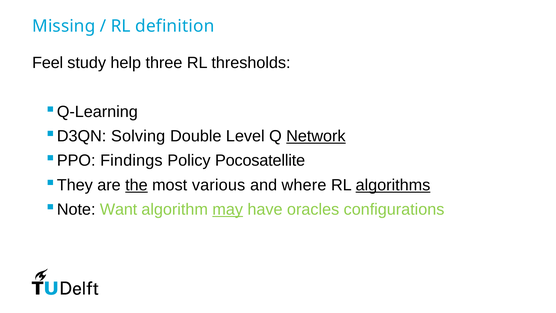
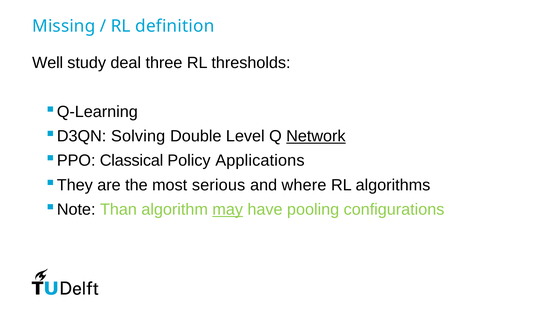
Feel: Feel -> Well (48, 63)
help: help -> deal (126, 63)
Findings: Findings -> Classical (132, 161)
Pocosatellite: Pocosatellite -> Applications (260, 161)
the underline: present -> none (136, 185)
various: various -> serious (219, 185)
algorithms underline: present -> none (393, 185)
Want: Want -> Than (118, 209)
oracles: oracles -> pooling (313, 209)
